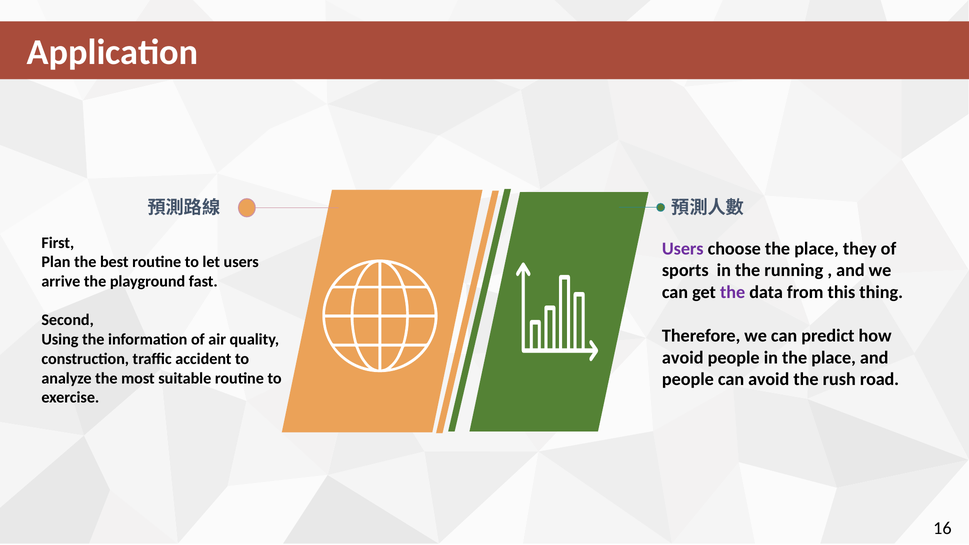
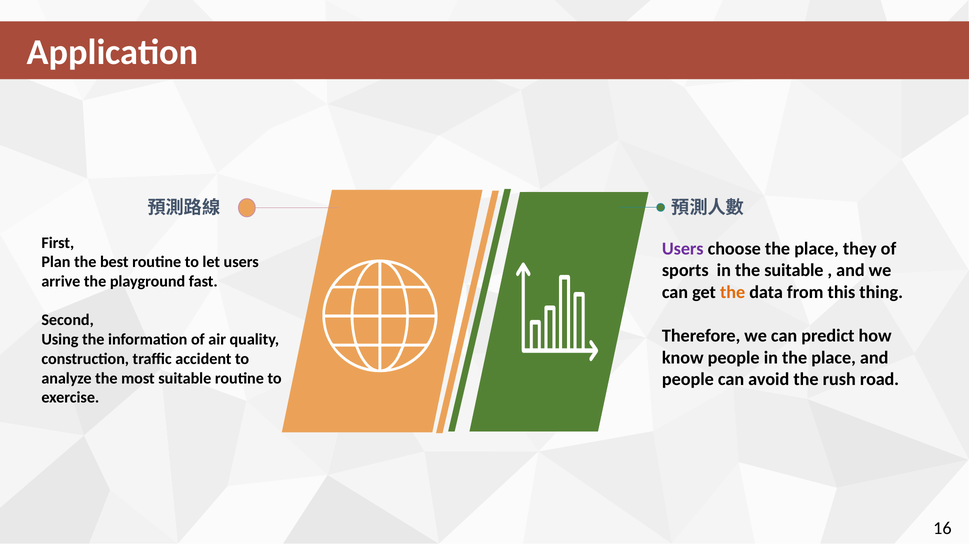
the running: running -> suitable (794, 270)
the colour: purple -> orange (733, 292)
avoid: avoid -> know (683, 358)
